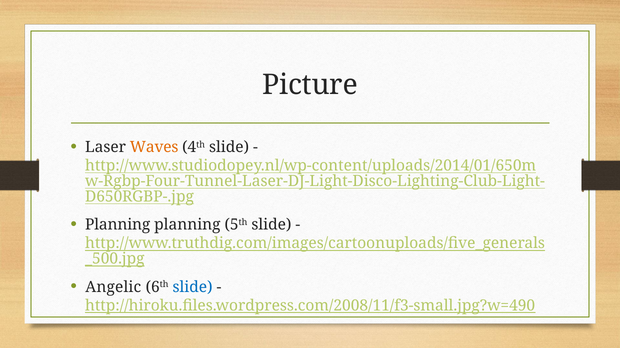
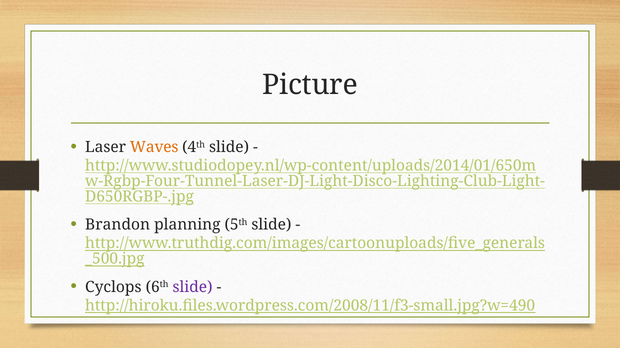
Planning: Planning -> Brandon (118, 225)
Angelic: Angelic -> Cyclops (113, 288)
slide colour: blue -> purple (193, 288)
